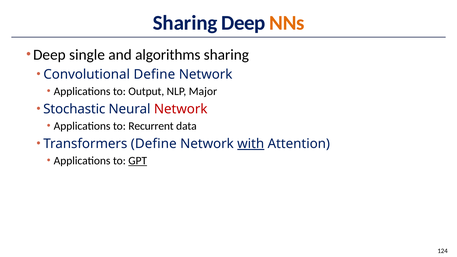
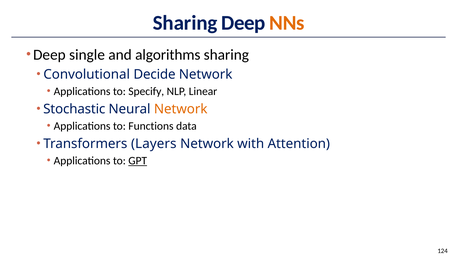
Convolutional Define: Define -> Decide (154, 74)
Output: Output -> Specify (146, 91)
Major: Major -> Linear (203, 91)
Network colour: red -> orange (181, 109)
Recurrent: Recurrent -> Functions (151, 126)
Transformers Define: Define -> Layers (154, 144)
with underline: present -> none (251, 144)
